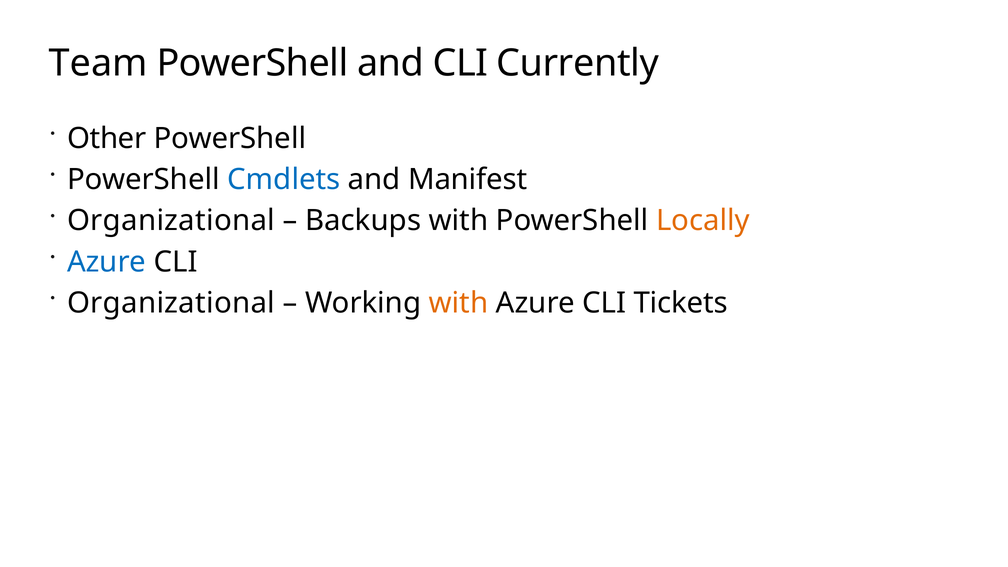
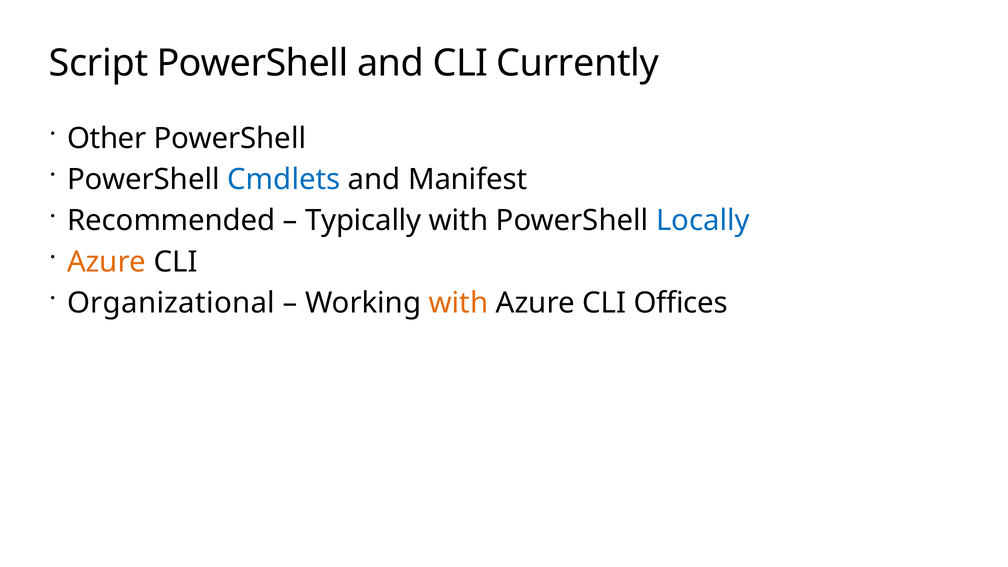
Team: Team -> Script (98, 63)
Organizational: Organizational -> Recommended (171, 221)
Backups: Backups -> Typically (363, 221)
Locally colour: orange -> blue (703, 221)
Azure colour: blue -> orange (107, 262)
Tickets: Tickets -> Offices (681, 303)
